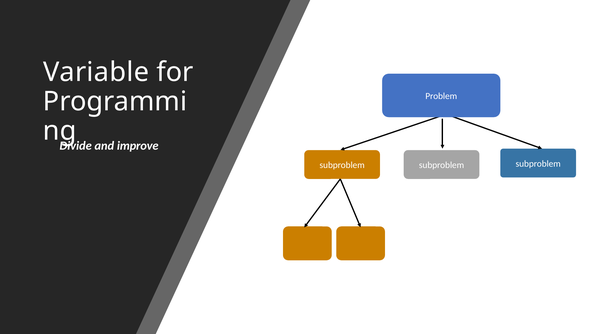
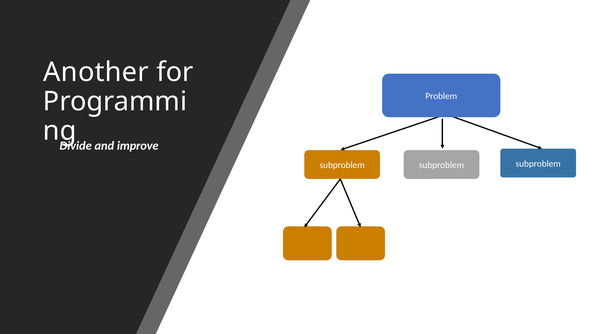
Variable: Variable -> Another (96, 72)
